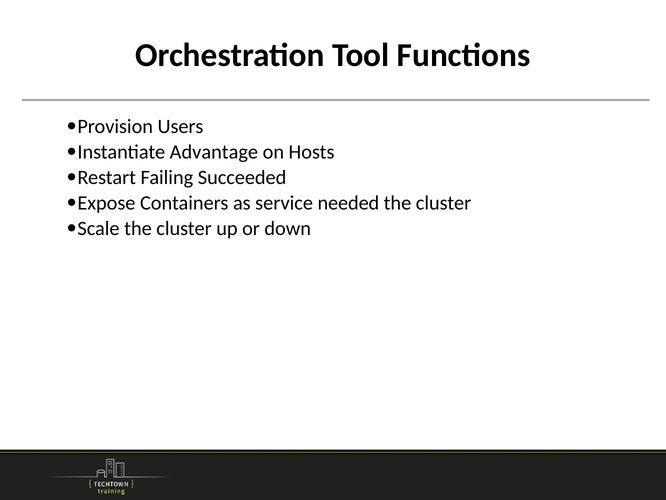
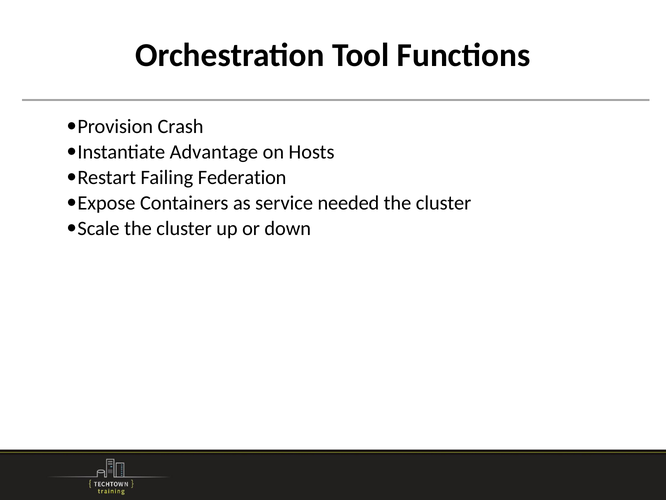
Users: Users -> Crash (181, 127)
Succeeded: Succeeded -> Federation (242, 177)
